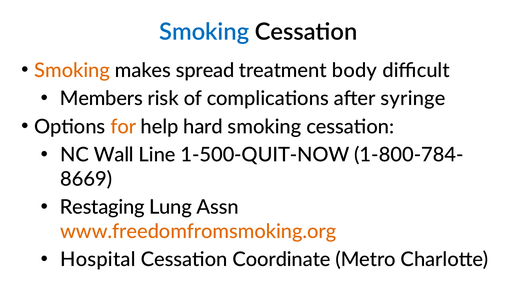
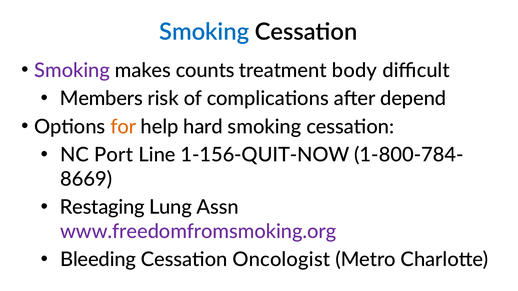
Smoking colour: orange -> purple (72, 71)
spread: spread -> counts (205, 71)
syringe: syringe -> depend (413, 99)
Wall: Wall -> Port (114, 155)
1-500-QUIT-NOW: 1-500-QUIT-NOW -> 1-156-QUIT-NOW (265, 155)
www.freedomfromsmoking.org colour: orange -> purple (198, 232)
Hospital: Hospital -> Bleeding (98, 260)
Coordinate: Coordinate -> Oncologist (281, 260)
